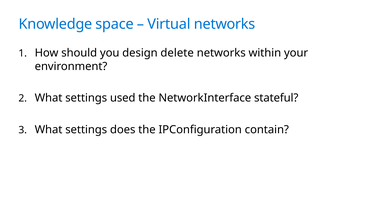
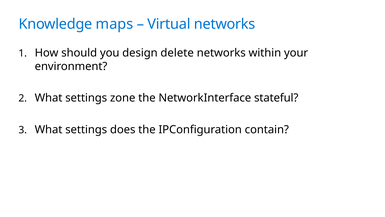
space: space -> maps (115, 24)
used: used -> zone (123, 98)
